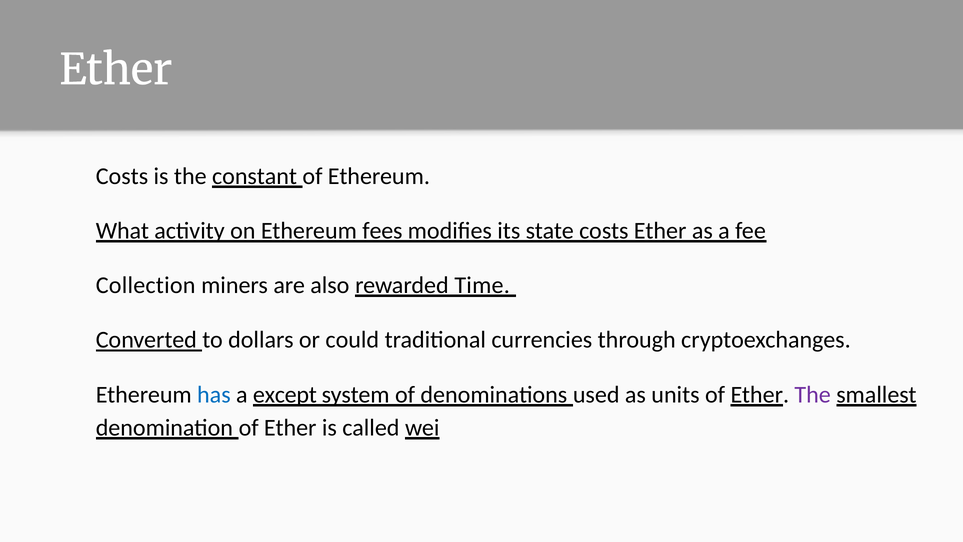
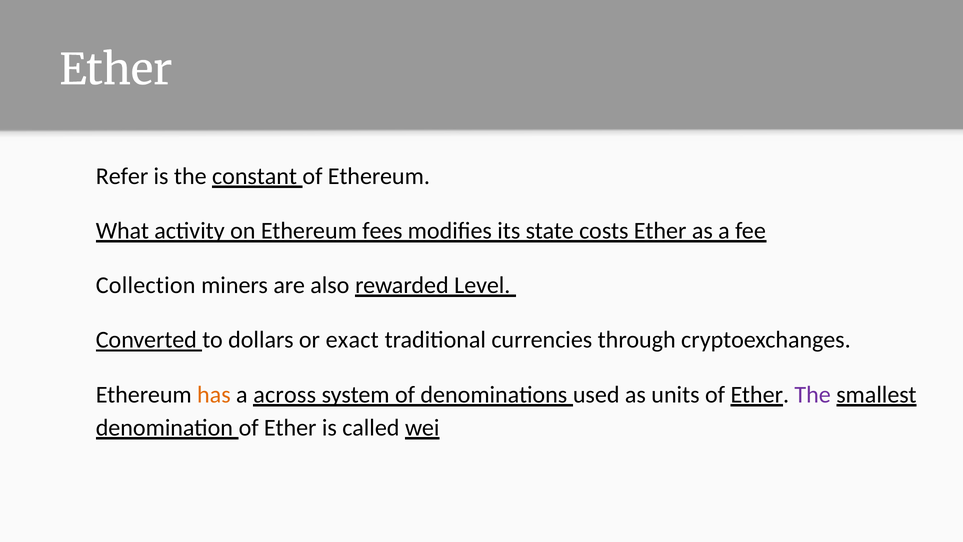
Costs: Costs -> Refer (122, 176)
Time: Time -> Level (482, 285)
could: could -> exact (352, 340)
has colour: blue -> orange (214, 394)
except: except -> across (285, 394)
